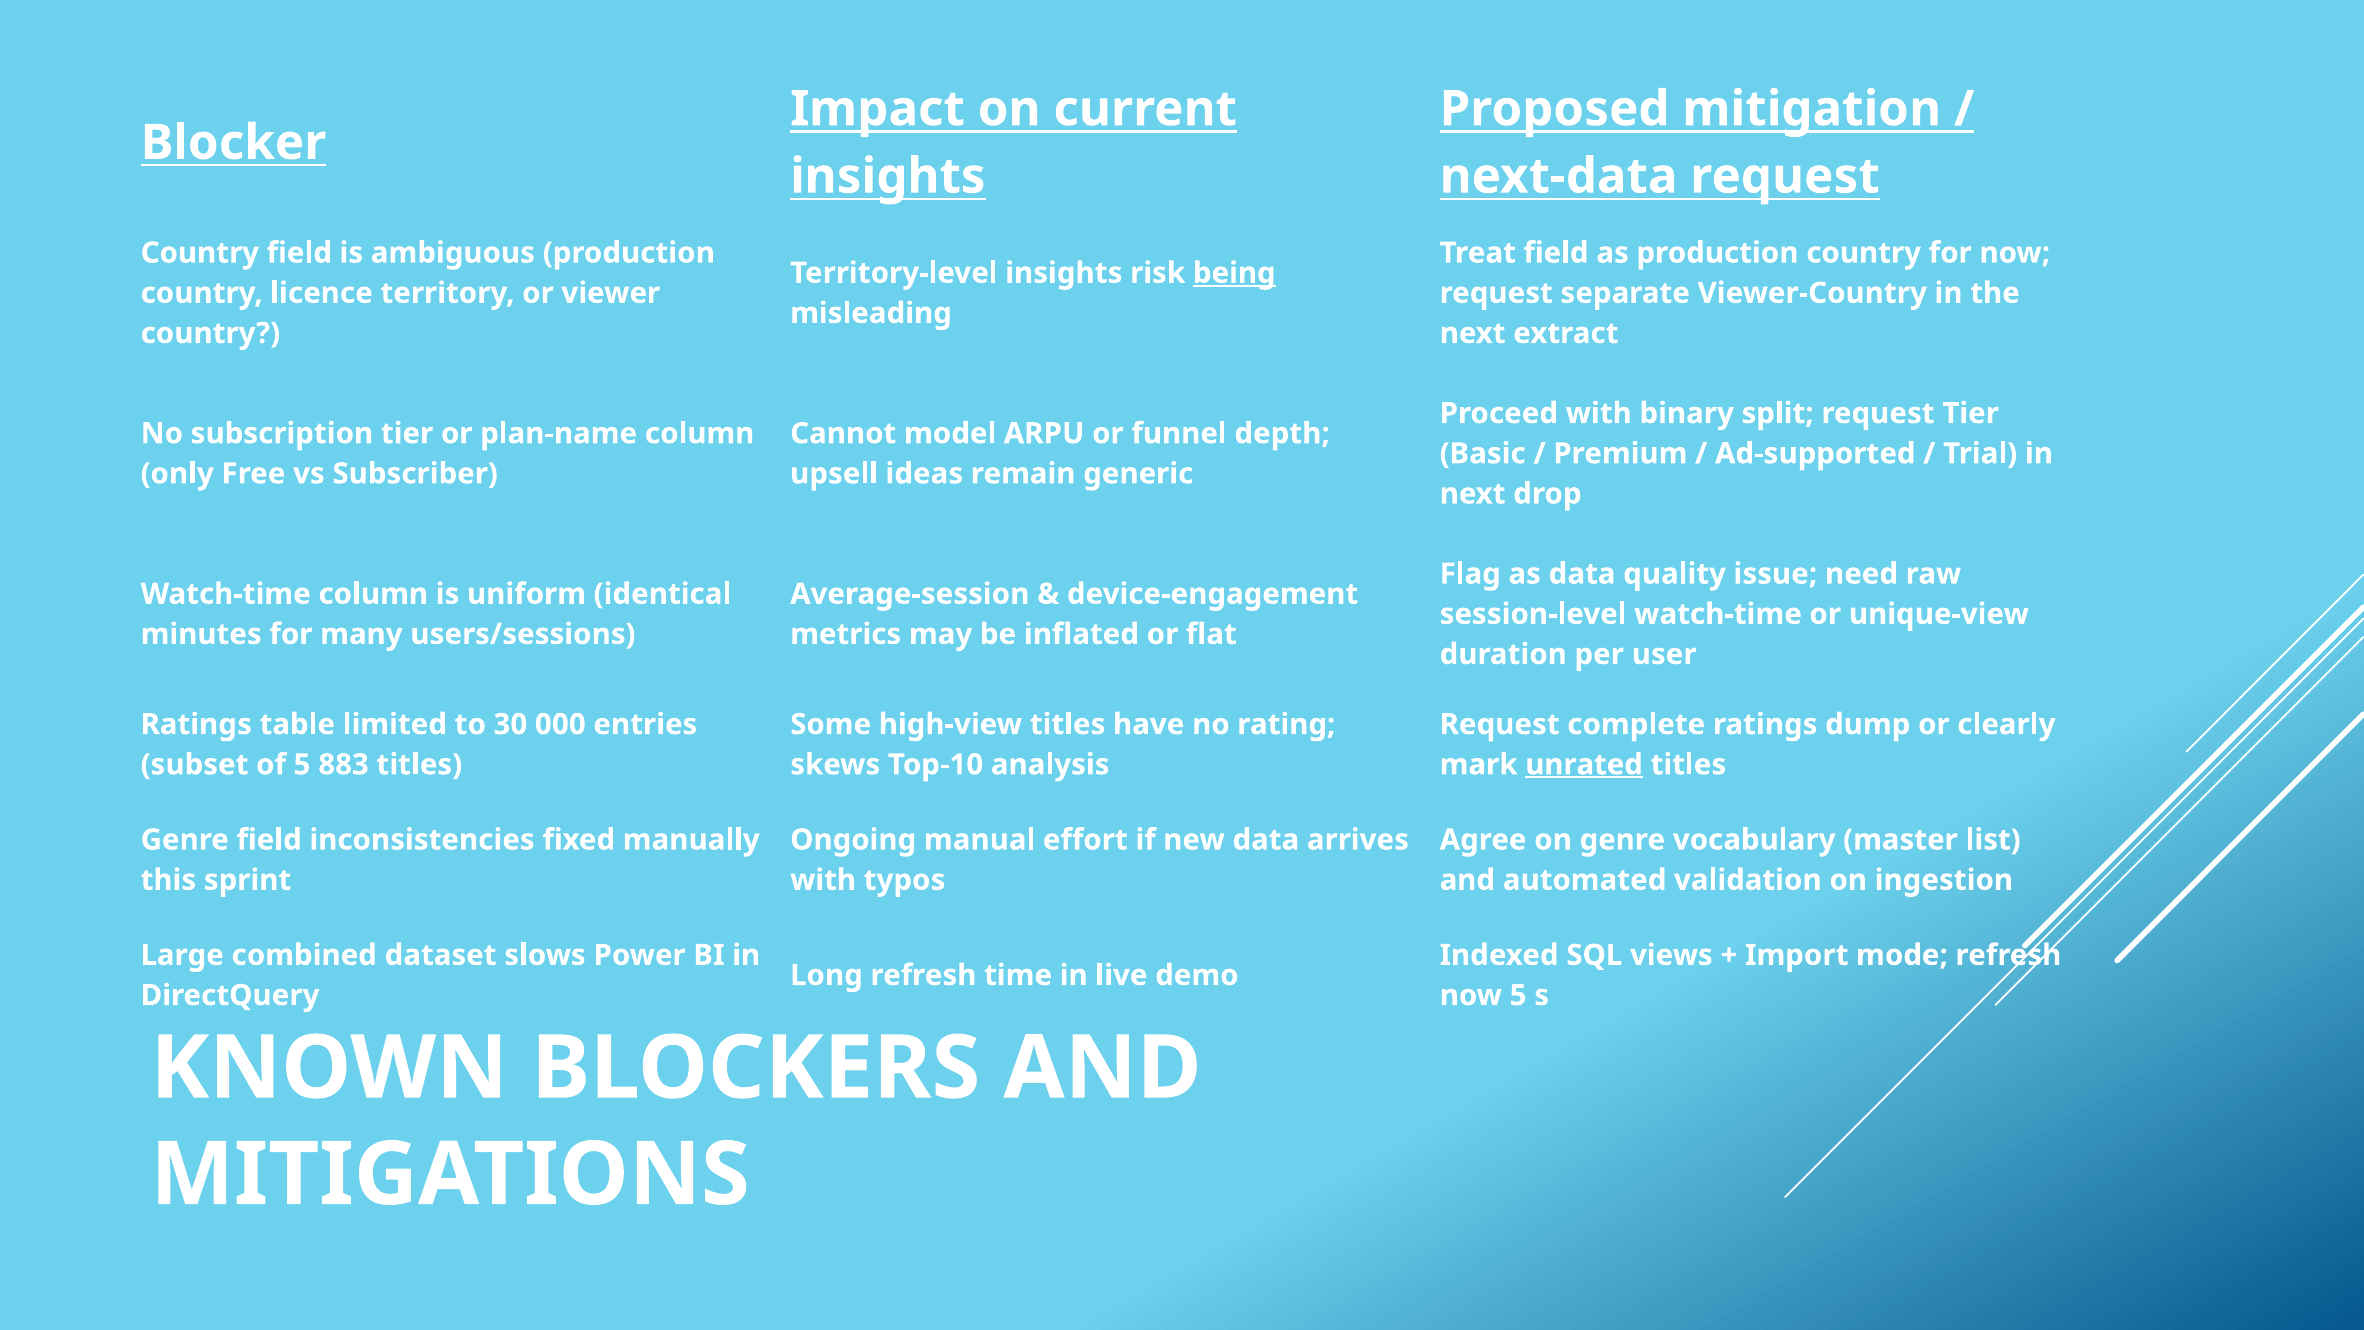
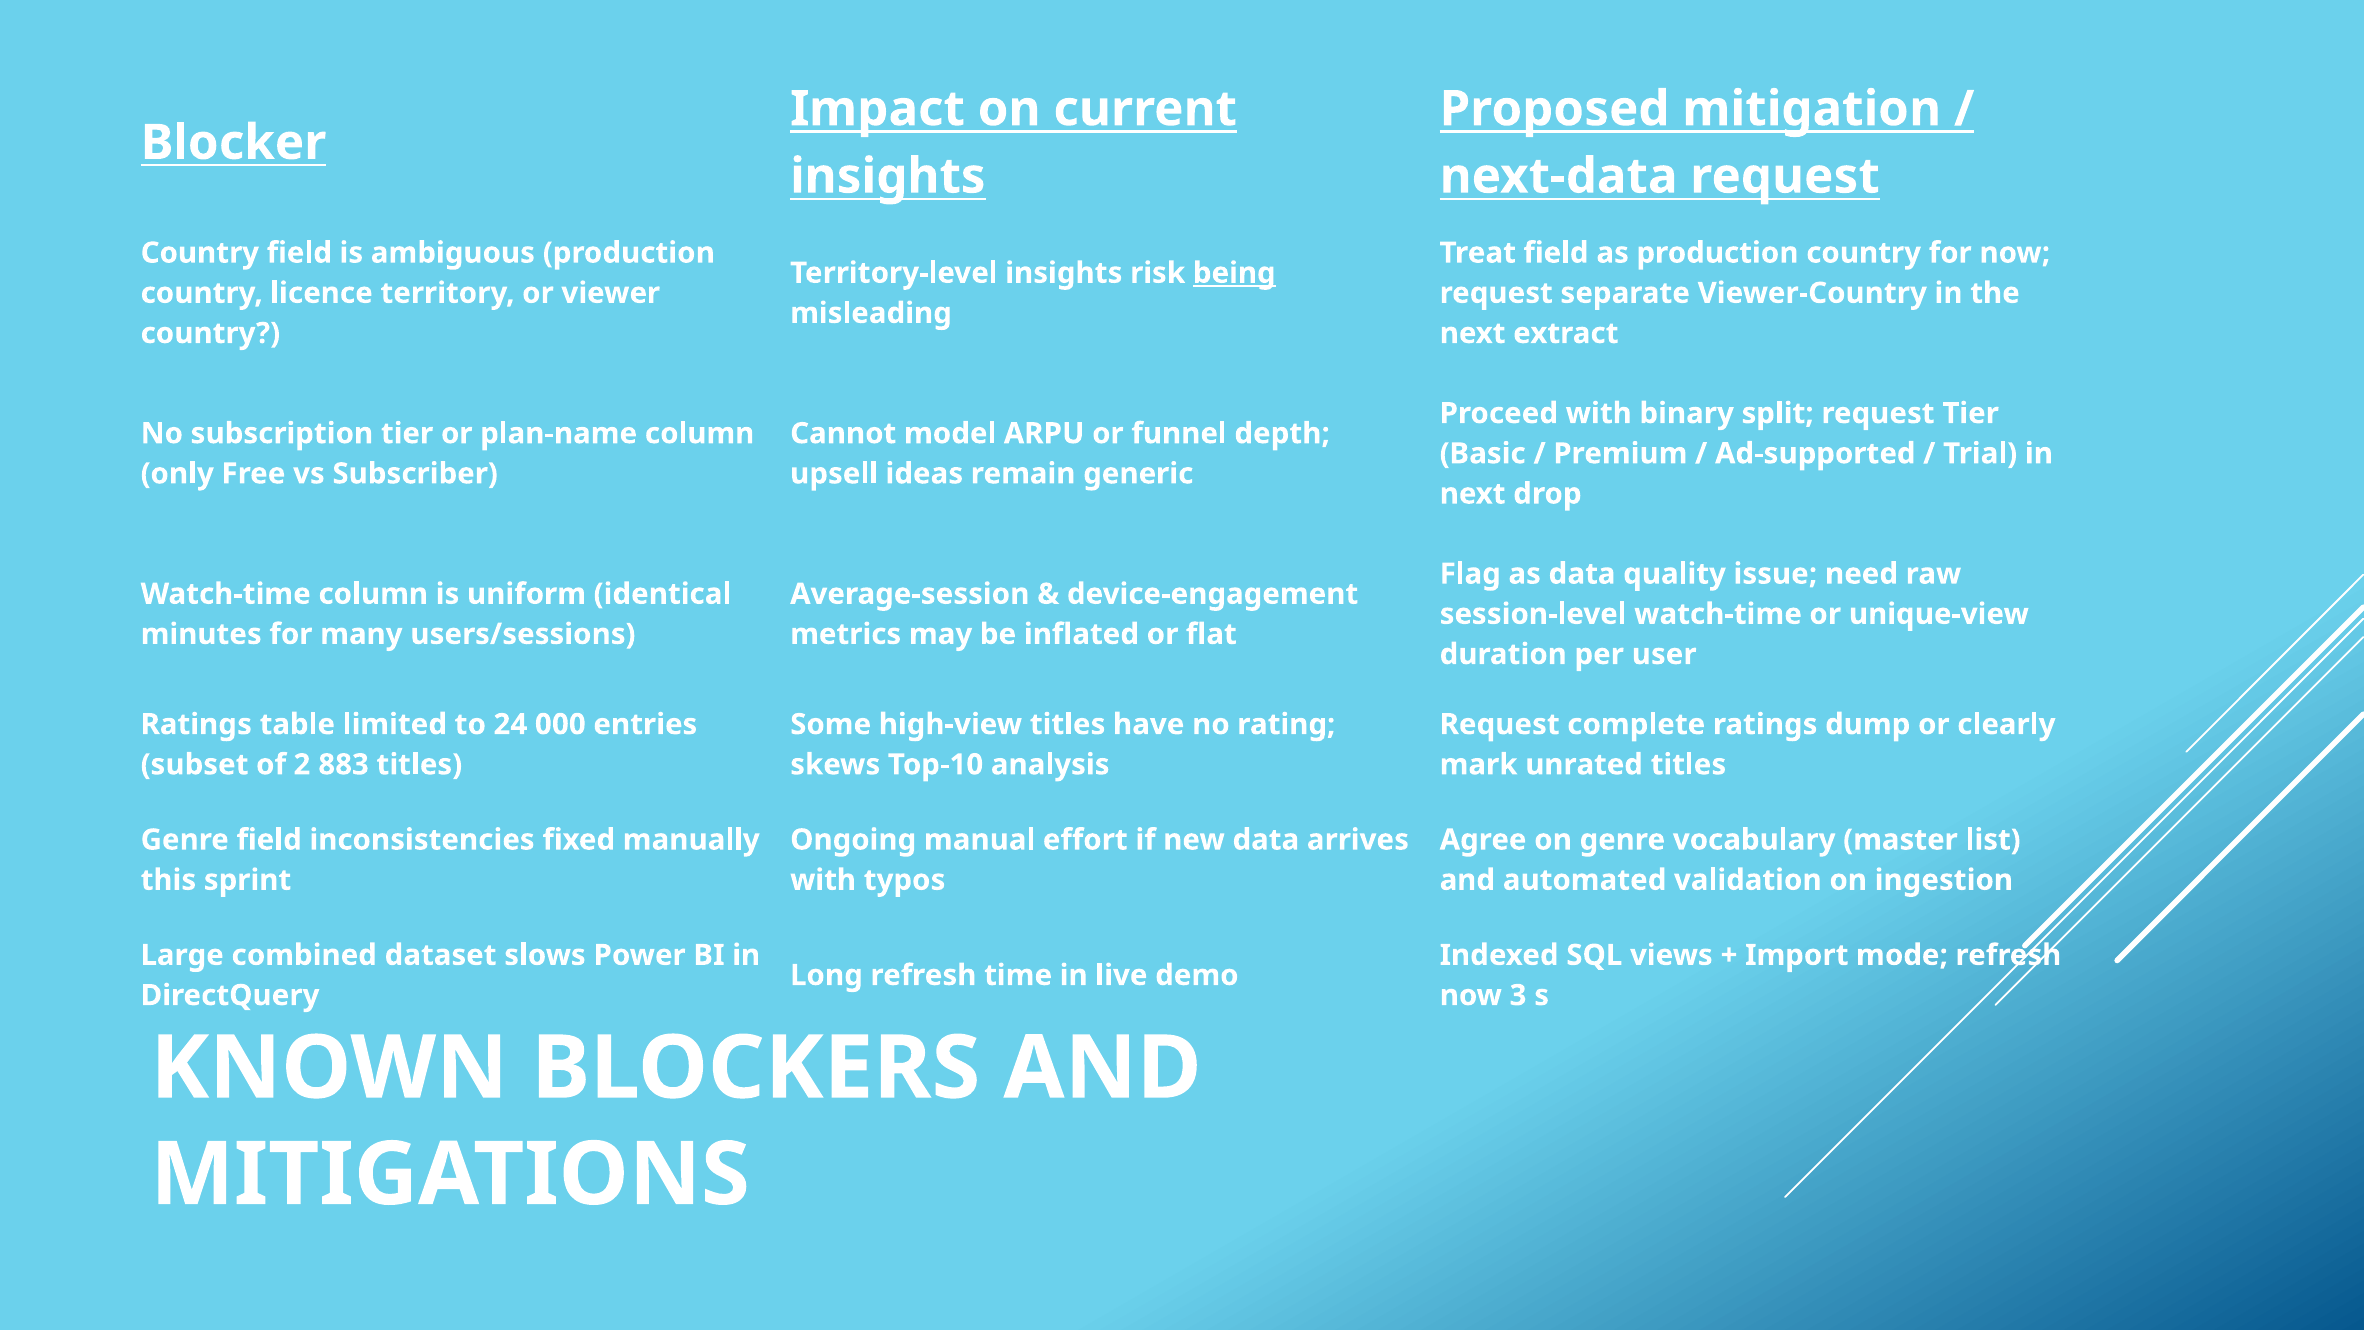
30: 30 -> 24 (510, 724)
of 5: 5 -> 2 (302, 765)
unrated underline: present -> none (1584, 765)
now 5: 5 -> 3 (1518, 995)
